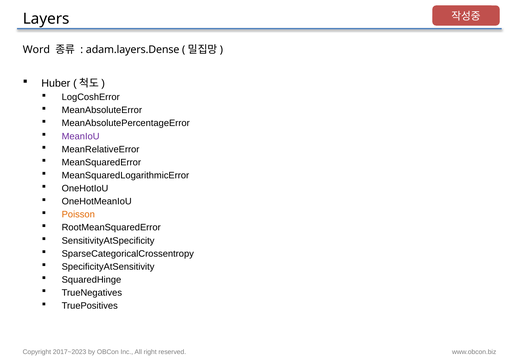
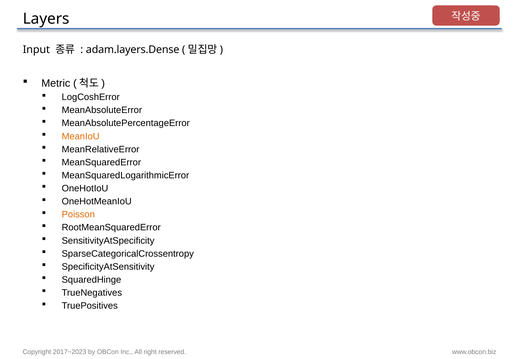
Word: Word -> Input (36, 50)
Huber: Huber -> Metric (56, 83)
MeanIoU colour: purple -> orange (81, 136)
